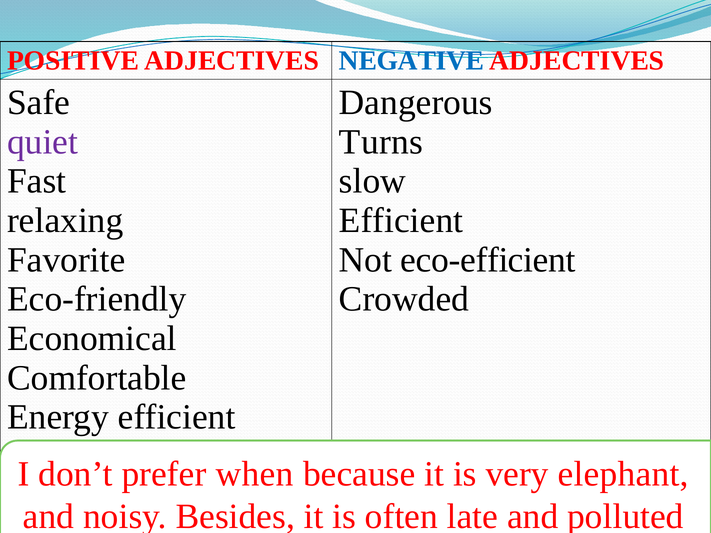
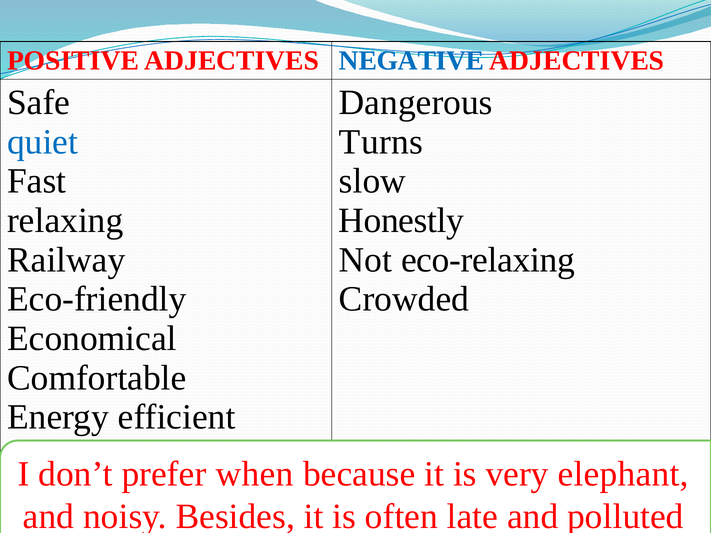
quiet colour: purple -> blue (43, 142)
Efficient: Efficient -> Honestly (401, 221)
Favorite: Favorite -> Railway (66, 260)
eco-efficient: eco-efficient -> eco-relaxing (488, 260)
